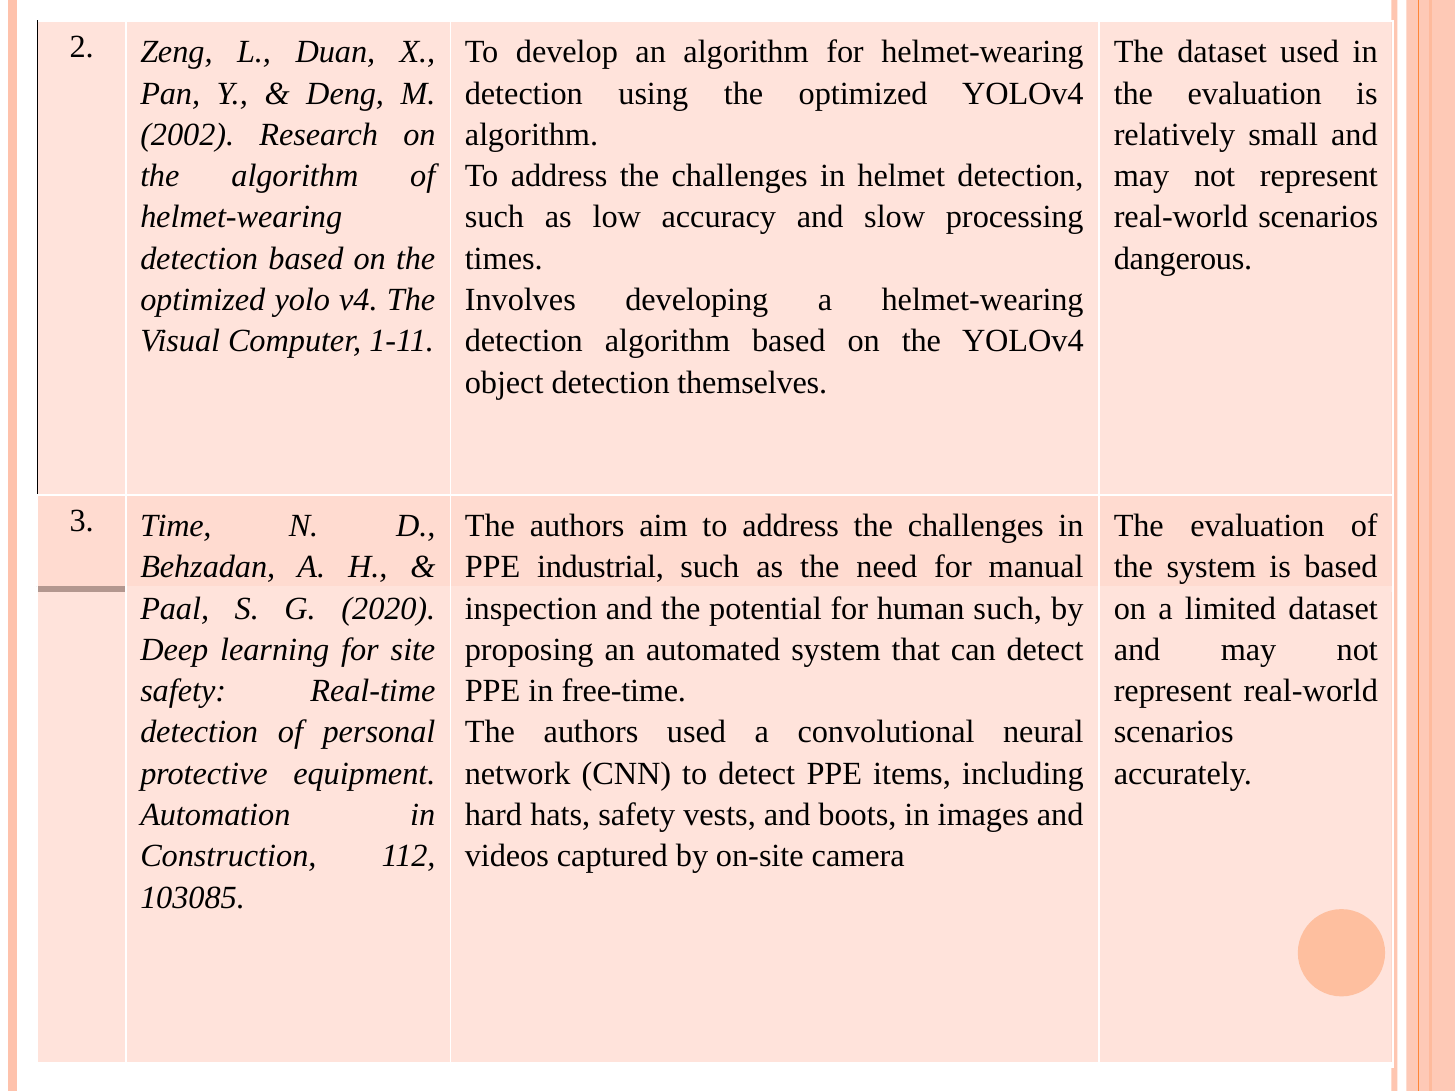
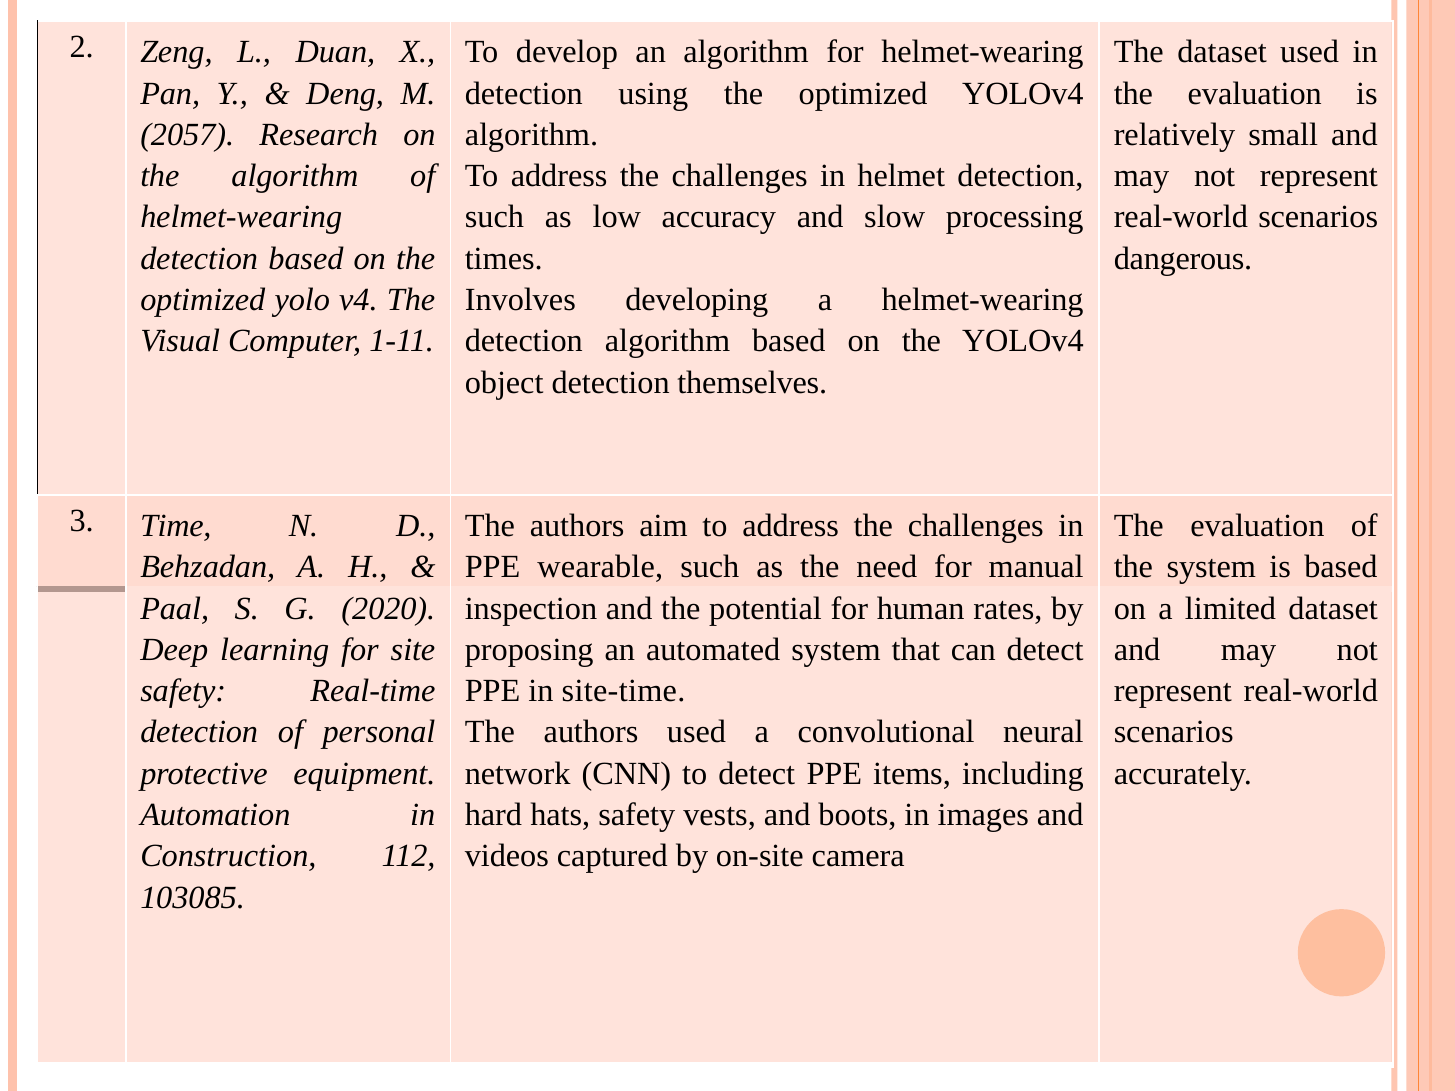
2002: 2002 -> 2057 (187, 135)
industrial: industrial -> wearable (600, 567)
human such: such -> rates (1008, 609)
free-time: free-time -> site-time (624, 691)
